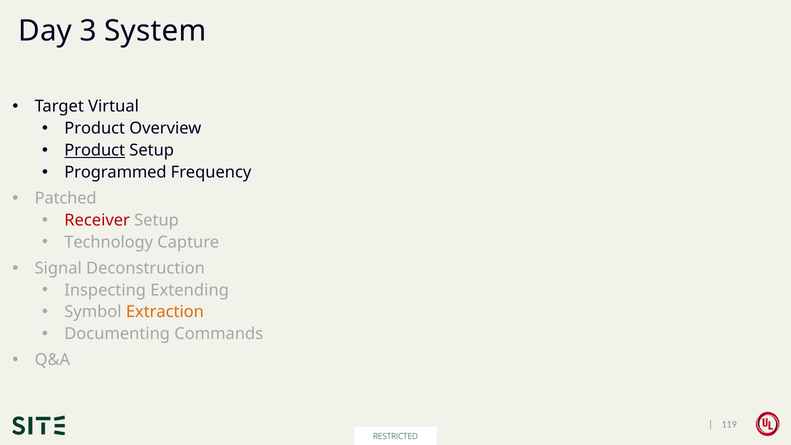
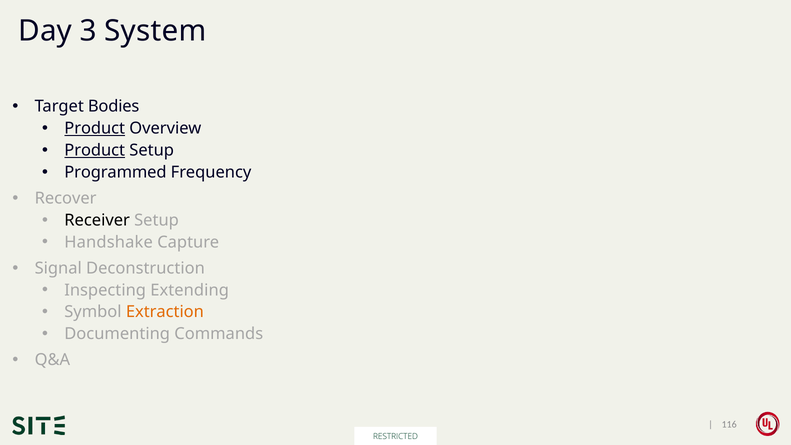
Virtual: Virtual -> Bodies (114, 107)
Product underline: none -> present (95, 128)
Patched: Patched -> Recover (66, 198)
Receiver colour: red -> black (97, 220)
Technology: Technology -> Handshake (109, 242)
119: 119 -> 116 (729, 425)
